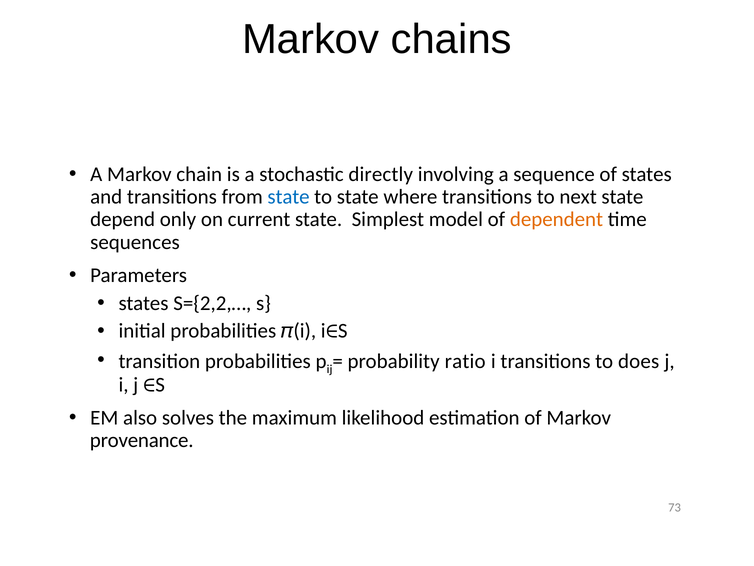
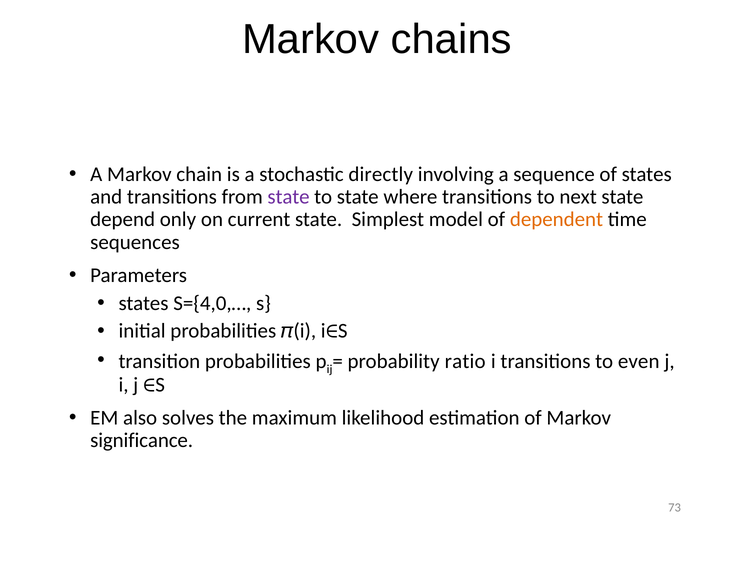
state colour: blue -> purple (289, 197)
S={2,2,…: S={2,2,… -> S={4,0,… (212, 303)
does: does -> even (639, 361)
provenance: provenance -> significance (142, 440)
